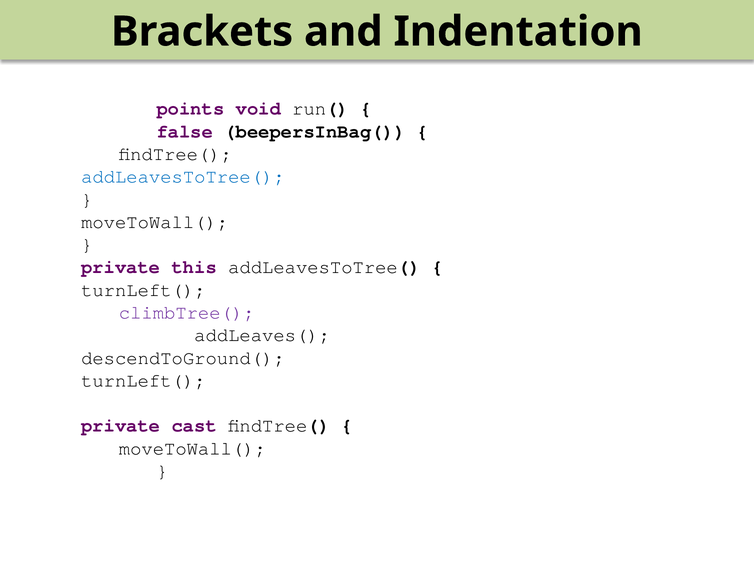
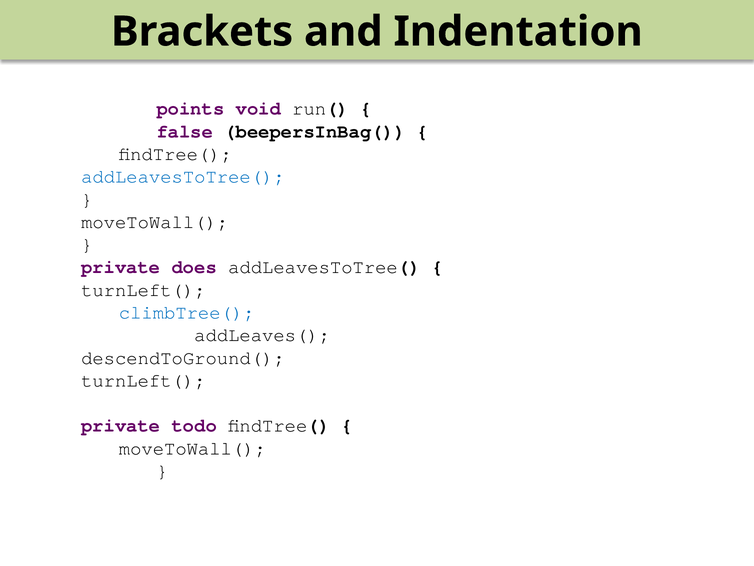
this: this -> does (194, 267)
climbTree( colour: purple -> blue (187, 312)
cast: cast -> todo (194, 425)
